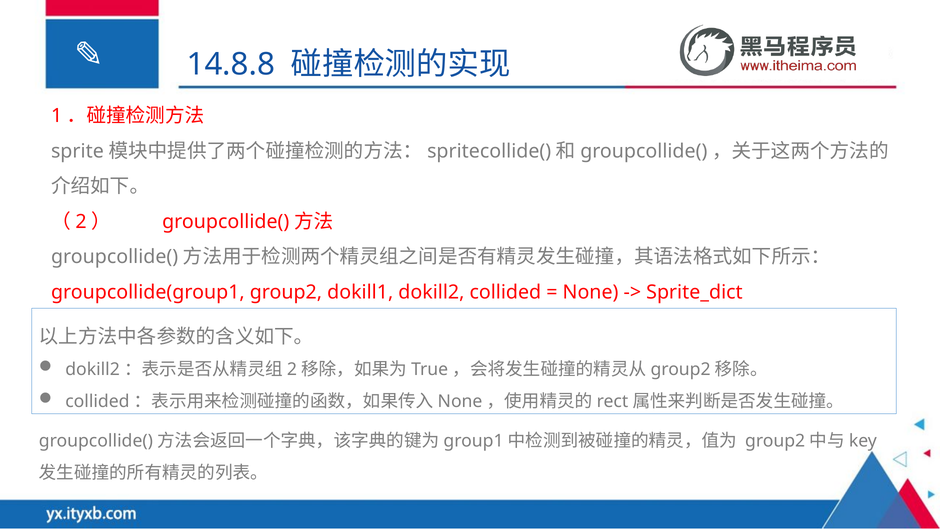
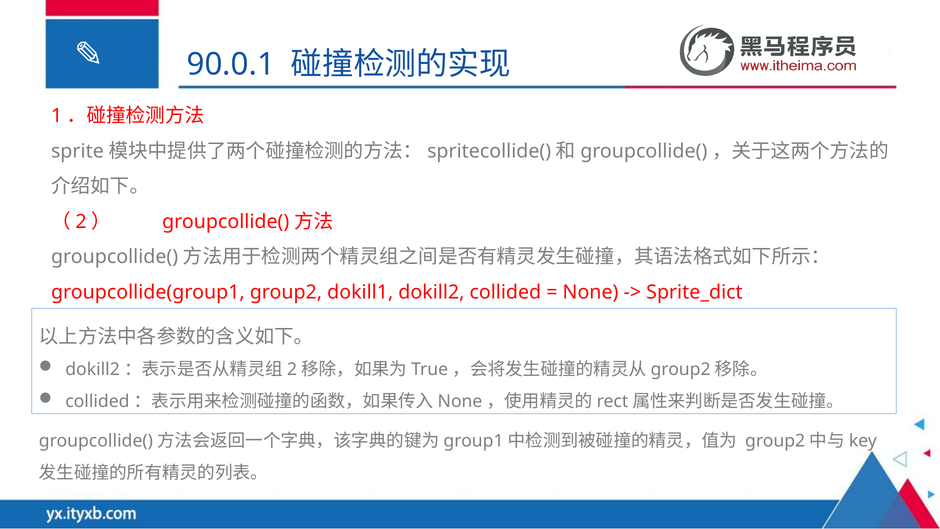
14.8.8: 14.8.8 -> 90.0.1 (231, 65)
